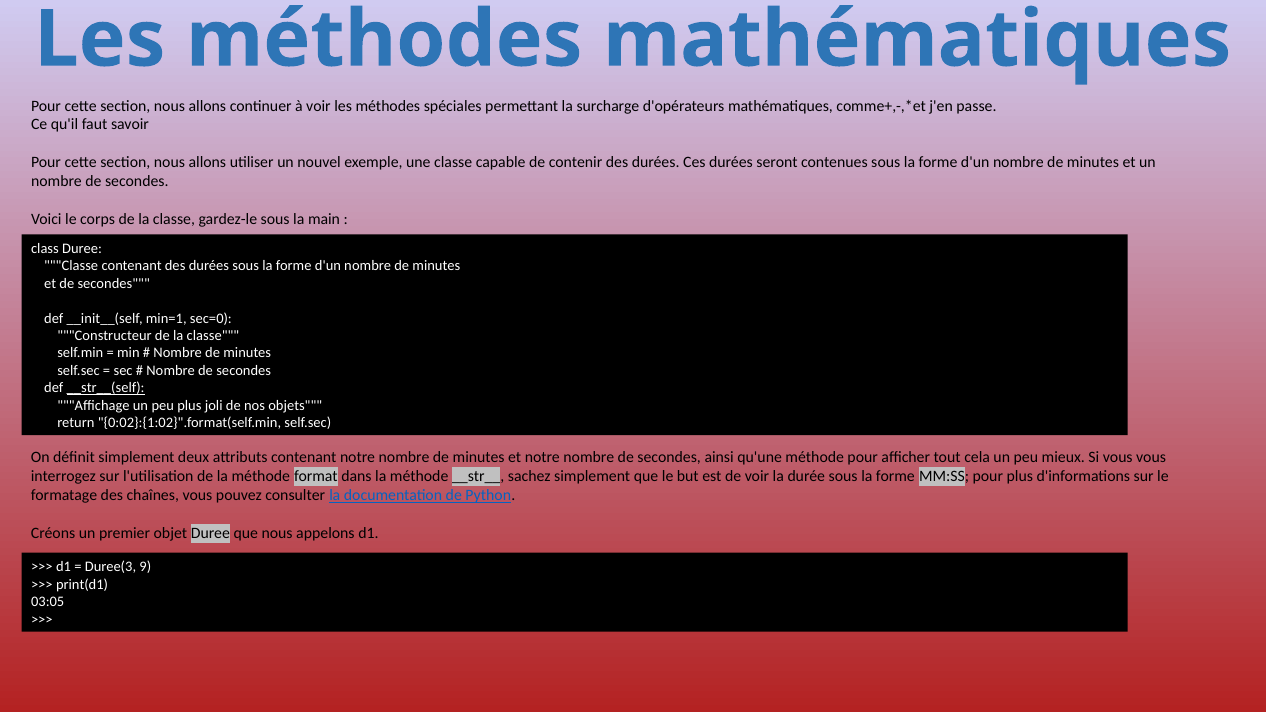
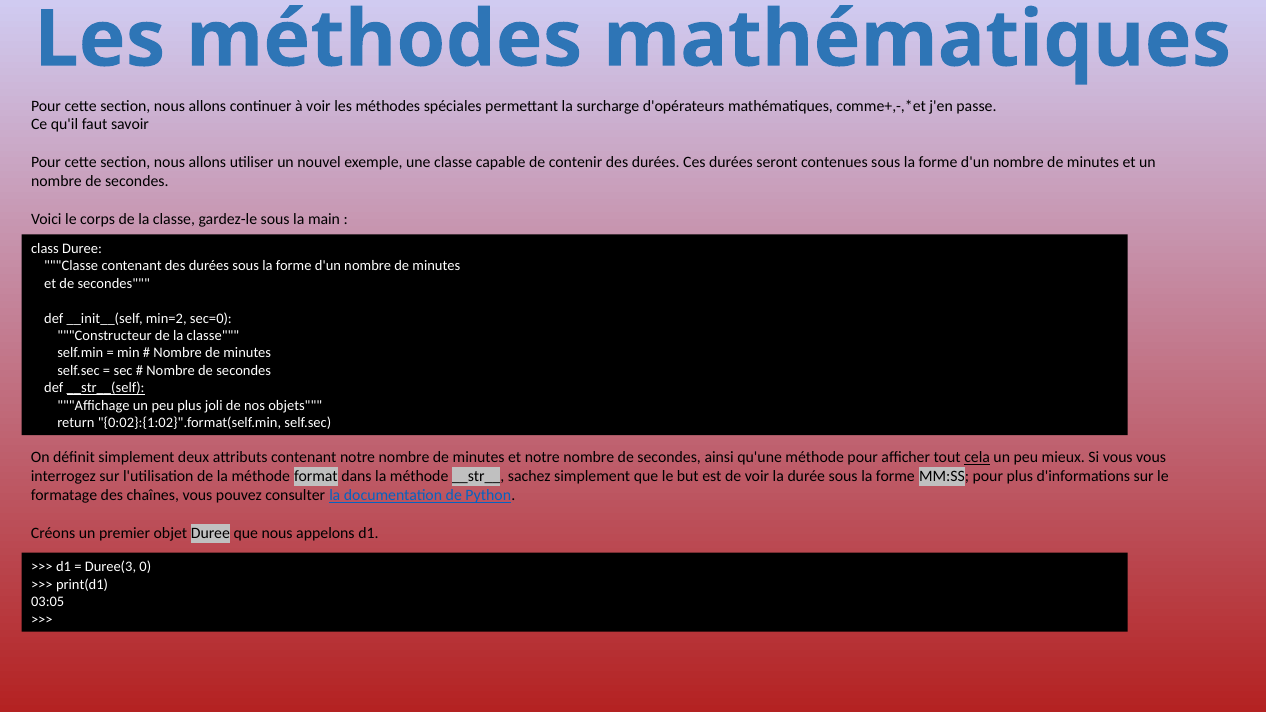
min=1: min=1 -> min=2 (166, 318)
cela underline: none -> present (977, 458)
9: 9 -> 0 (145, 567)
